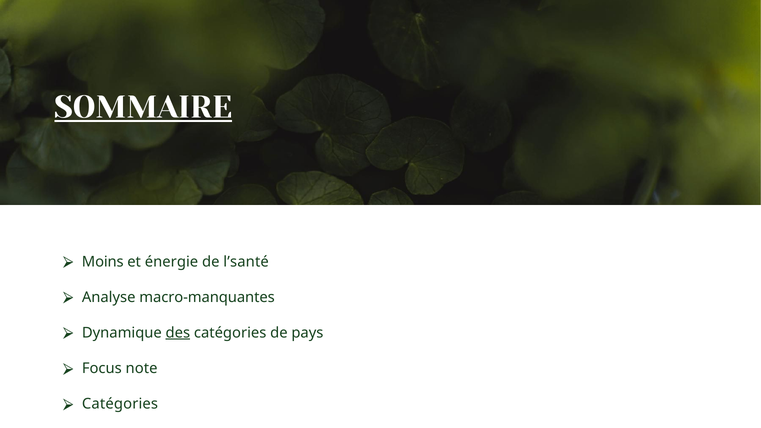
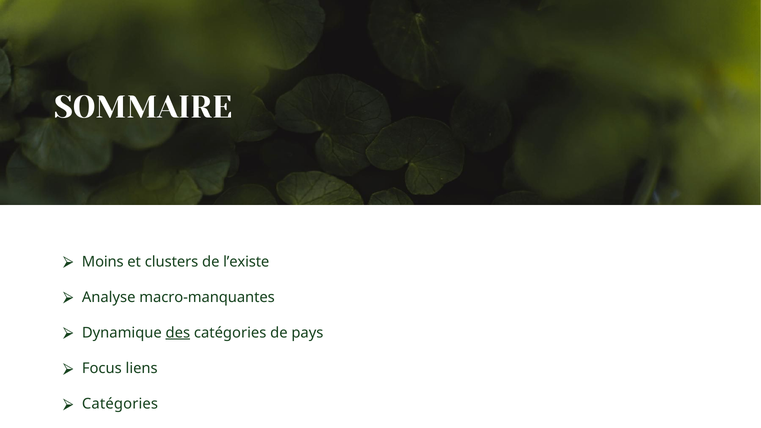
SOMMAIRE underline: present -> none (143, 107)
énergie: énergie -> clusters (172, 262)
l’santé: l’santé -> l’existe (246, 262)
note: note -> liens (142, 368)
